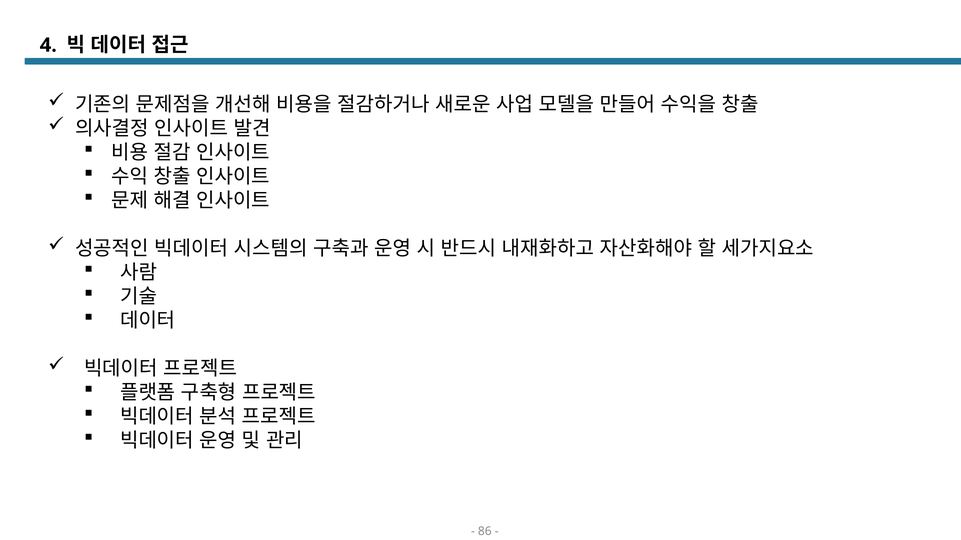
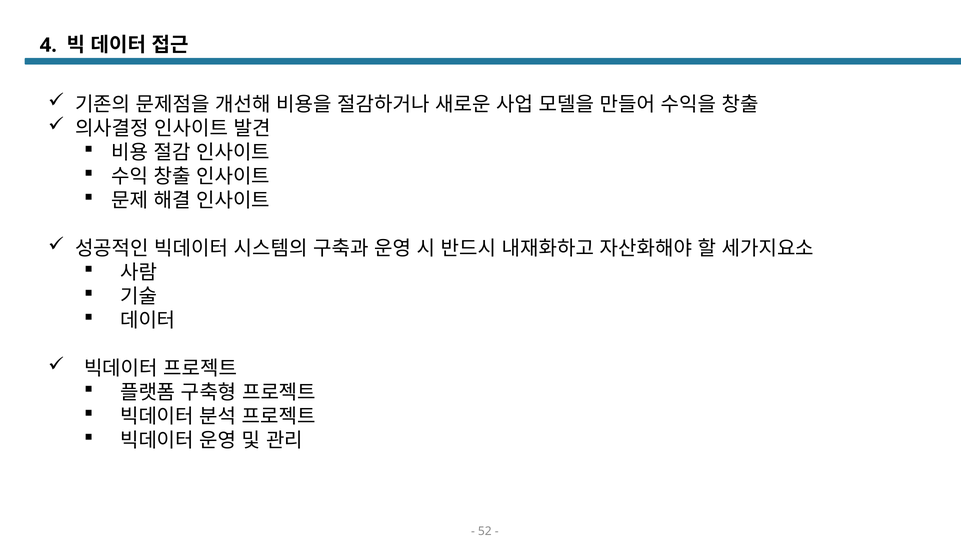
86: 86 -> 52 (485, 532)
